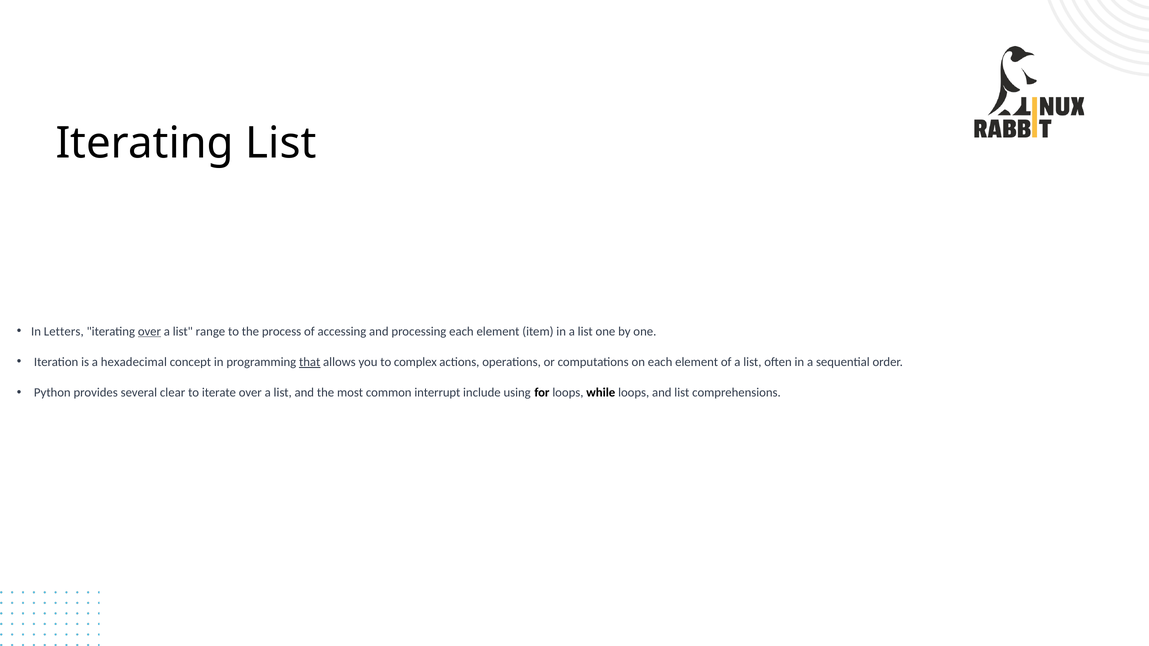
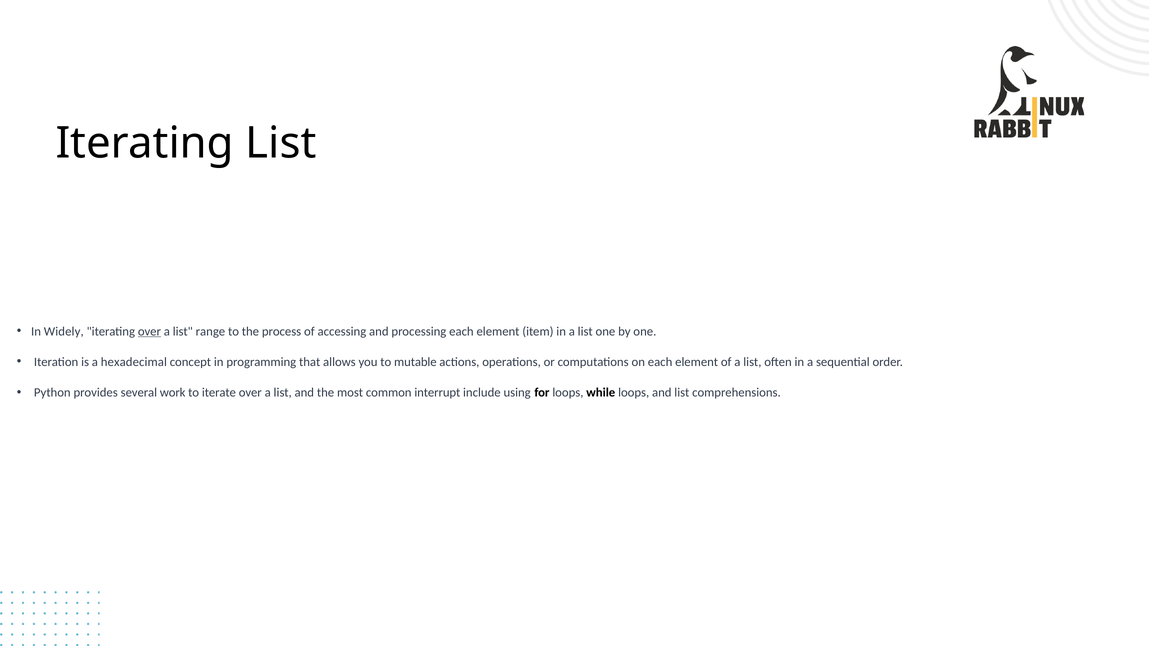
Letters: Letters -> Widely (64, 332)
that underline: present -> none (310, 362)
complex: complex -> mutable (415, 362)
clear: clear -> work (173, 393)
